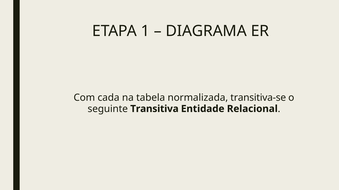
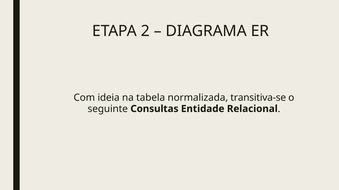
1: 1 -> 2 (145, 31)
cada: cada -> ideia (109, 98)
Transitiva: Transitiva -> Consultas (154, 109)
